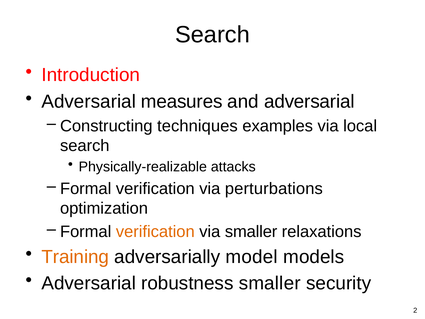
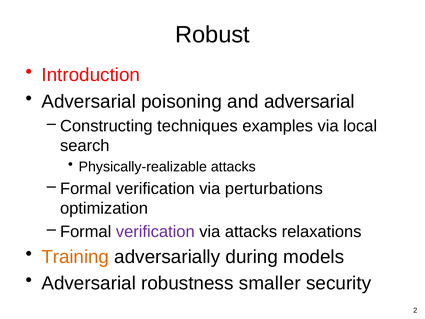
Search: Search -> Robust (212, 35)
measures: measures -> poisoning (182, 101)
verification colour: orange -> purple (155, 231)
via smaller: smaller -> attacks (251, 231)
model: model -> during (252, 257)
